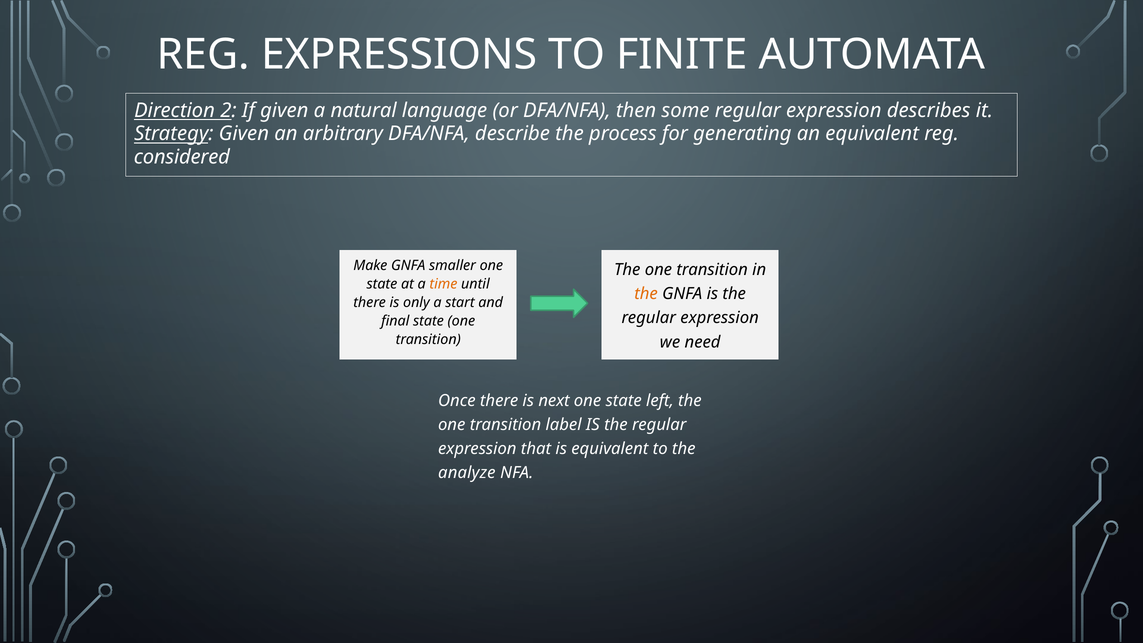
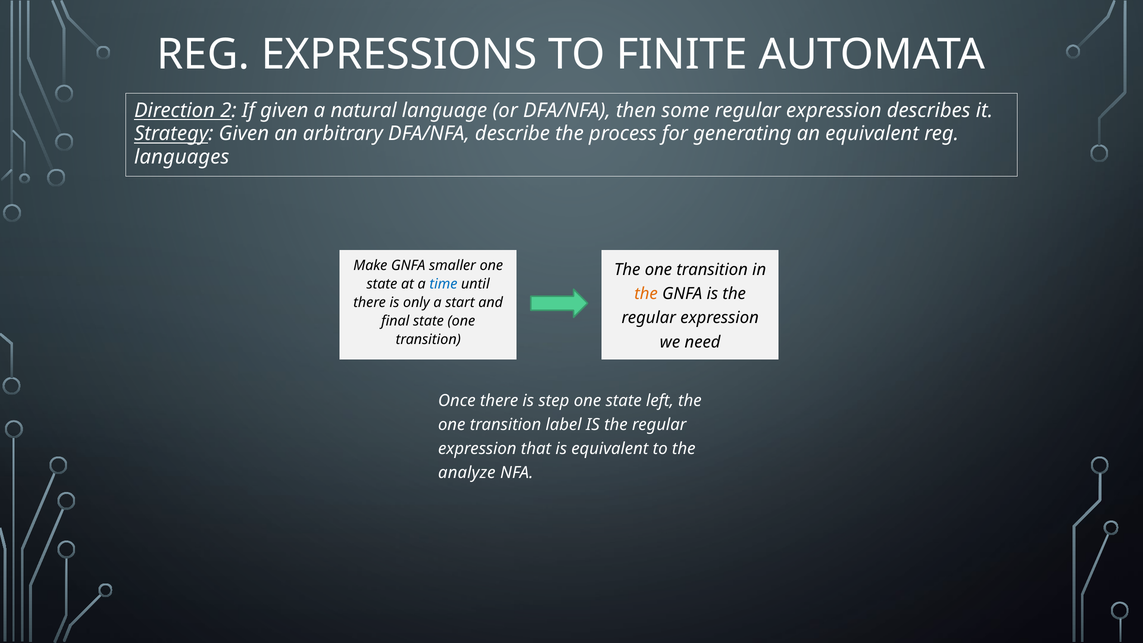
considered: considered -> languages (182, 157)
time colour: orange -> blue (443, 284)
next: next -> step (554, 401)
